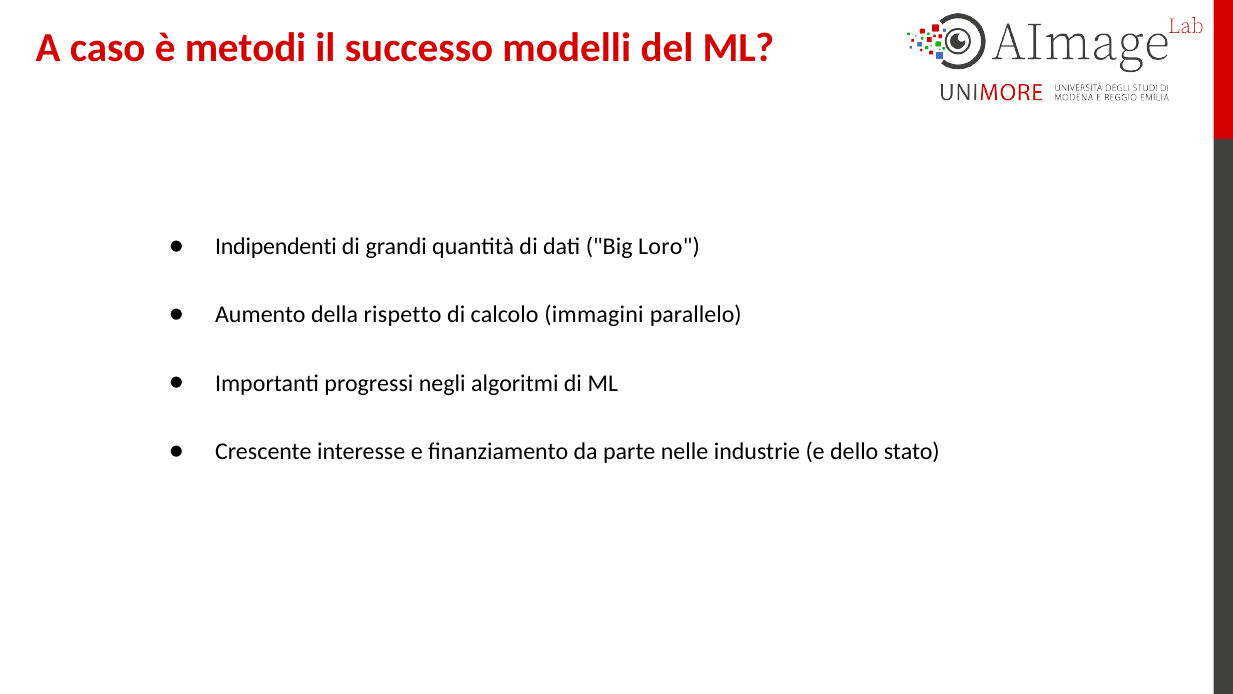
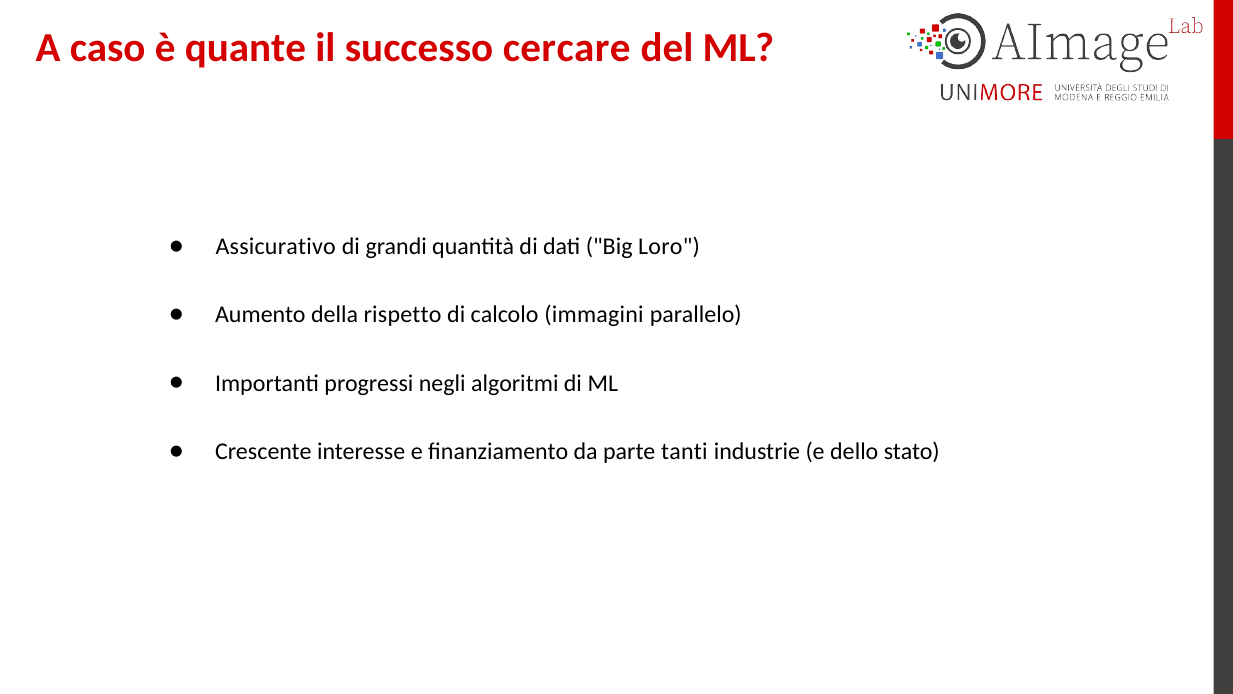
metodi: metodi -> quante (245, 48)
modelli: modelli -> cercare (567, 48)
Indipendenti: Indipendenti -> Assicurativo (276, 247)
nelle: nelle -> tanti (684, 452)
